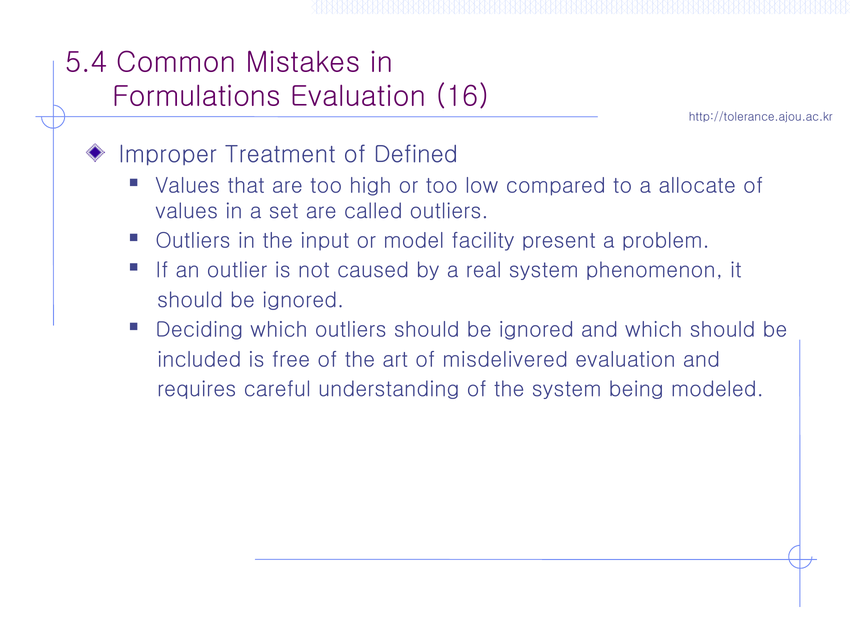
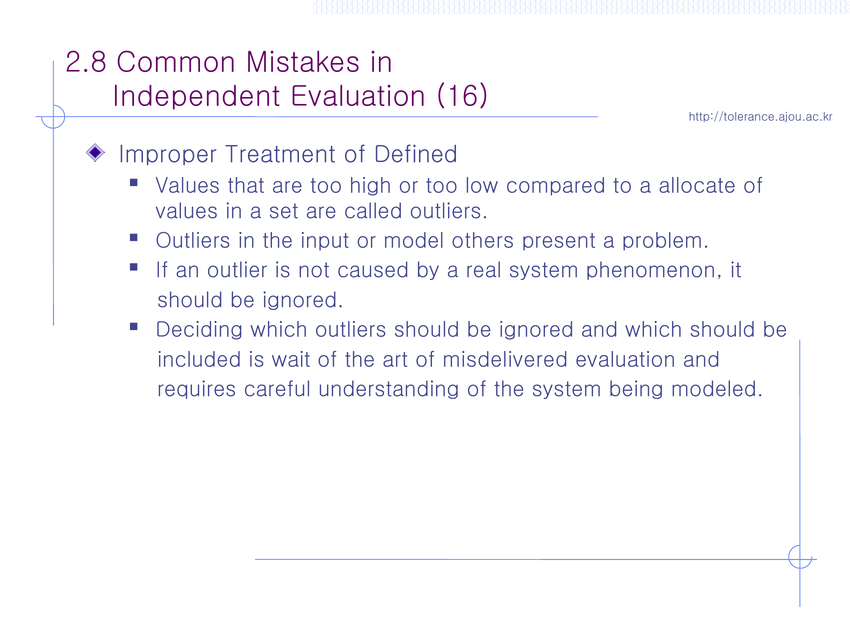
5.4: 5.4 -> 2.8 (86, 63)
Formulations: Formulations -> Independent (196, 97)
facility: facility -> others (483, 241)
free: free -> wait (291, 360)
